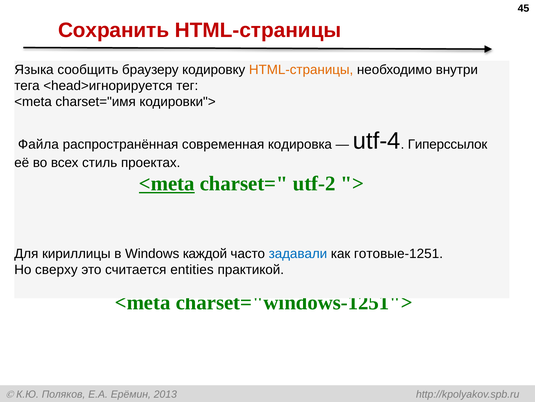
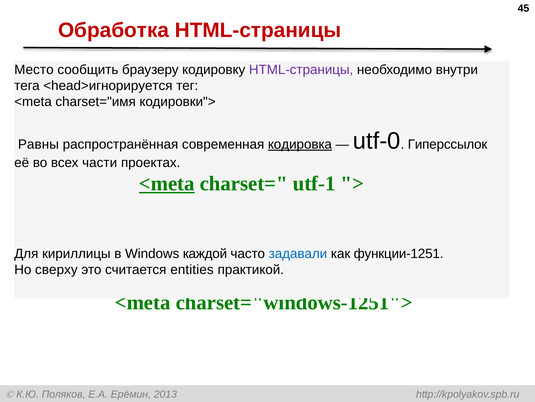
Сохранить: Сохранить -> Обработка (114, 30)
Языка: Языка -> Место (34, 70)
HTML-страницы colour: orange -> purple (301, 70)
Файла: Файла -> Равны (38, 144)
кодировка underline: none -> present (300, 144)
utf-4: utf-4 -> utf-0 (377, 141)
стиль: стиль -> части (100, 162)
utf-2: utf-2 -> utf-1 (314, 183)
готовые-1251: готовые-1251 -> функции-1251 (399, 253)
